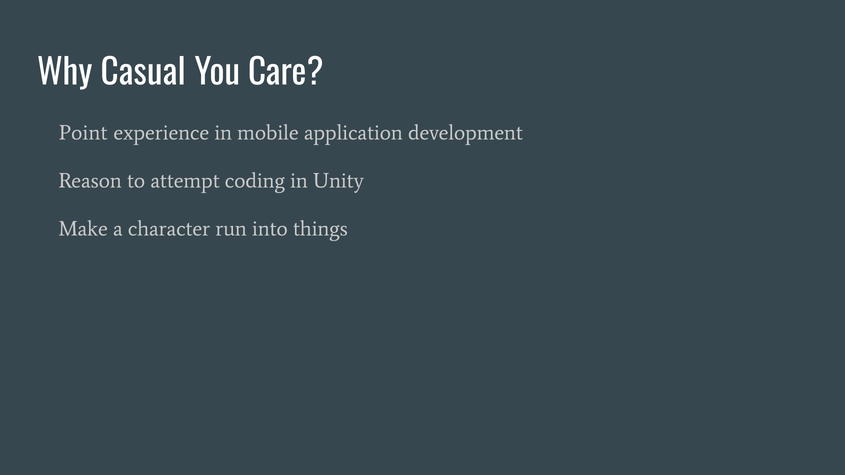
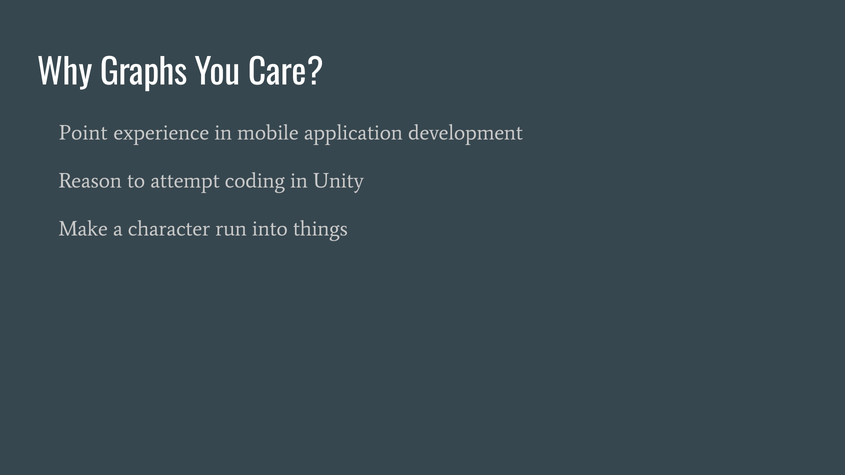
Casual: Casual -> Graphs (144, 73)
